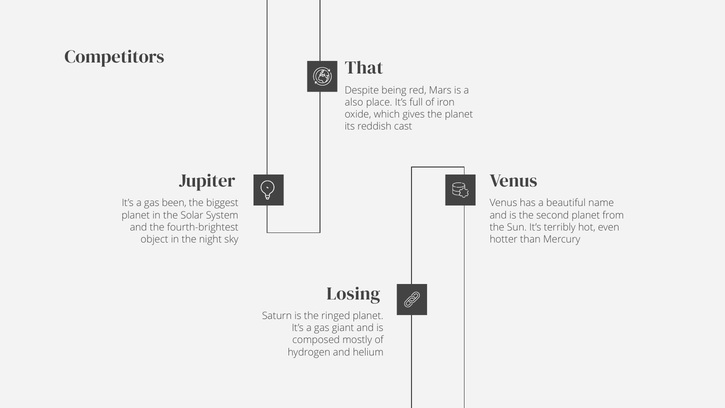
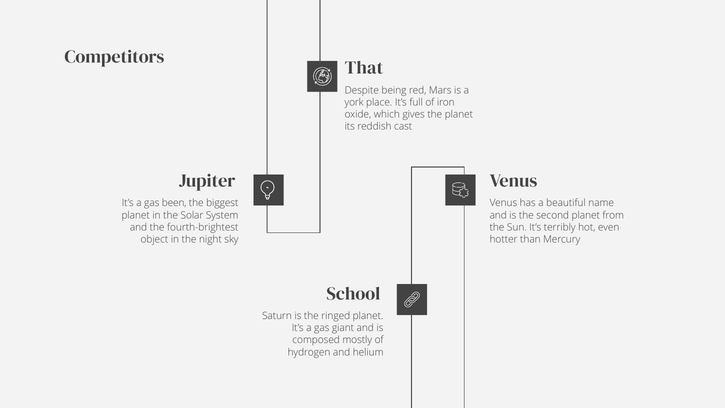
also: also -> york (354, 102)
Losing: Losing -> School (353, 294)
